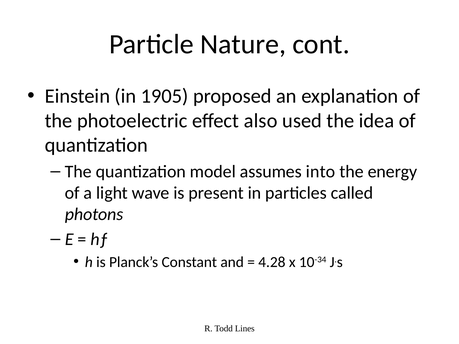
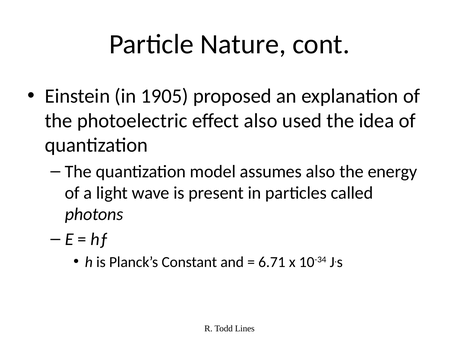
assumes into: into -> also (321, 172)
4.28: 4.28 -> 6.71 (272, 262)
